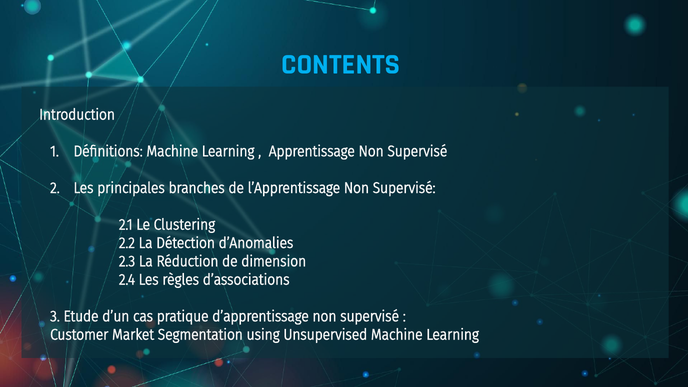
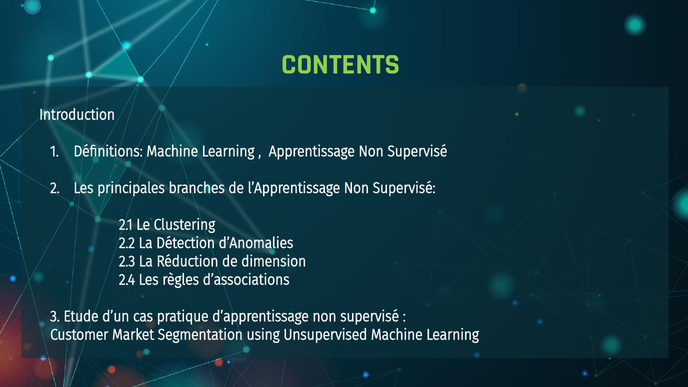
CONTENTS colour: light blue -> light green (341, 64)
